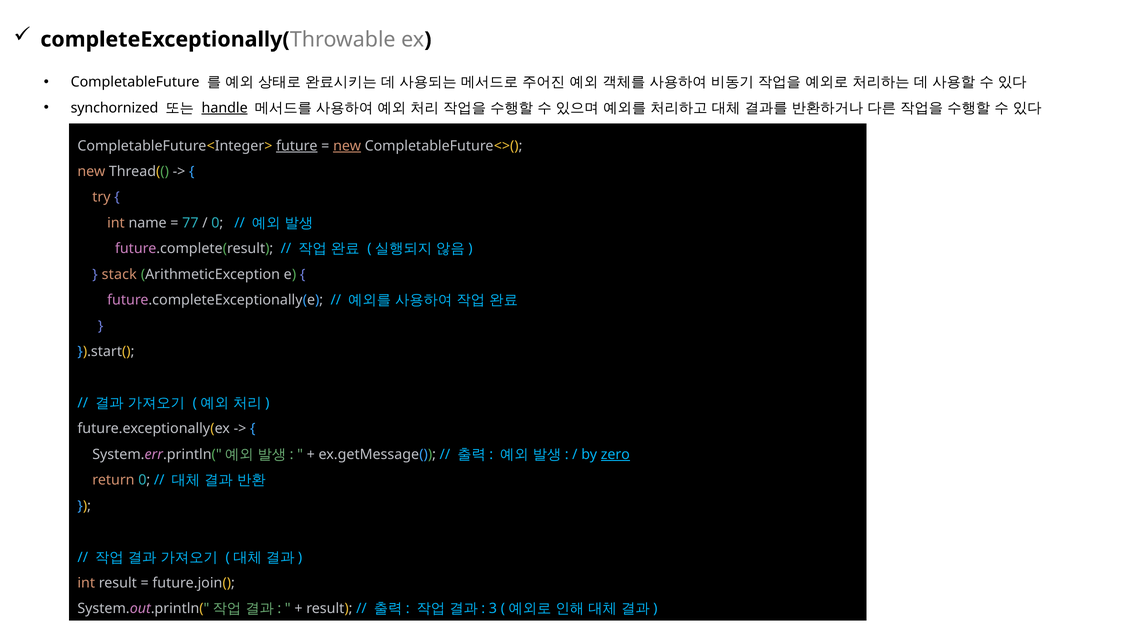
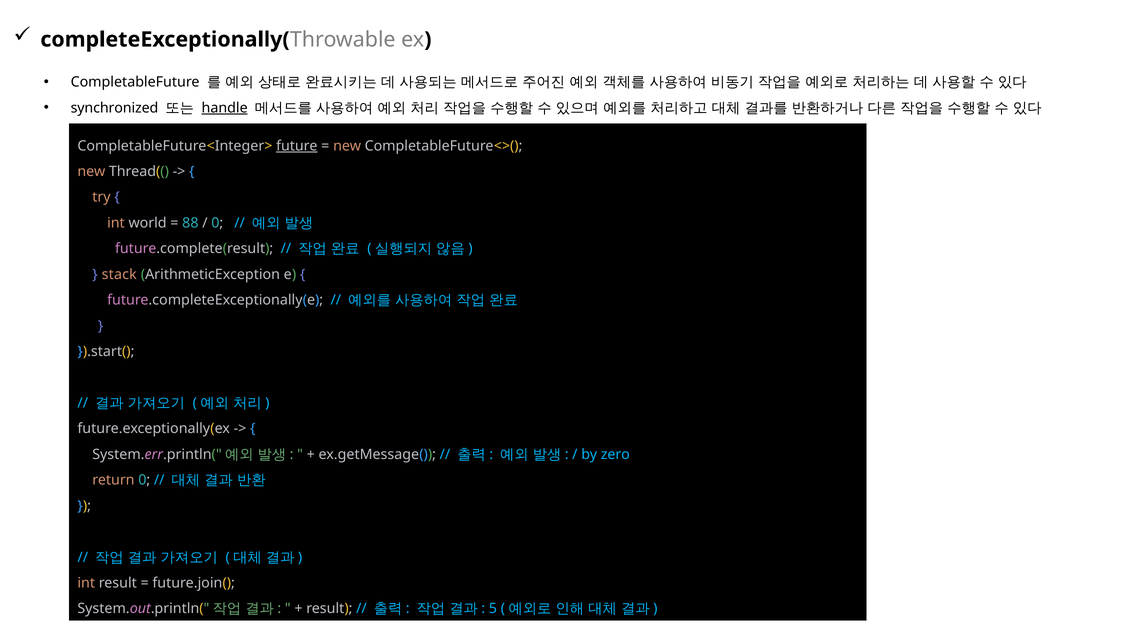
synchornized: synchornized -> synchronized (114, 108)
new underline: present -> none (347, 146)
name: name -> world (148, 223)
77: 77 -> 88 (190, 223)
zero underline: present -> none (615, 454)
3: 3 -> 5 (493, 609)
